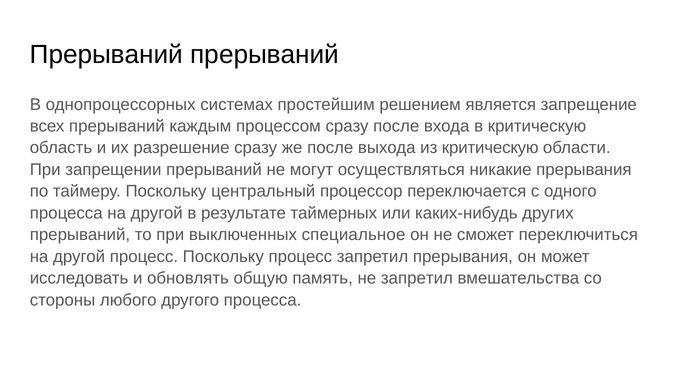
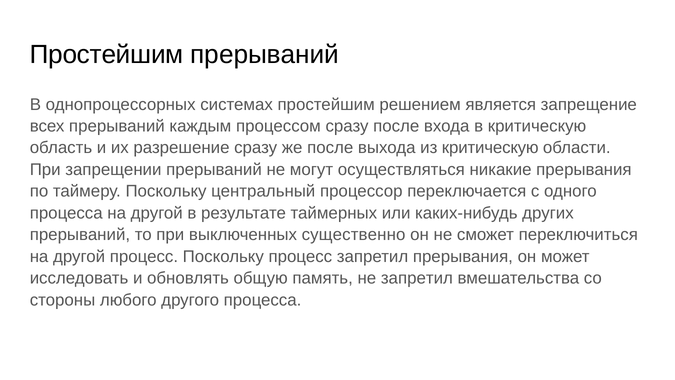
Прерываний: Прерываний -> Простейшим (107, 55)
специальное: специальное -> существенно (354, 235)
